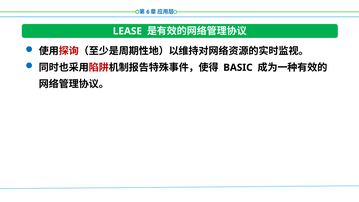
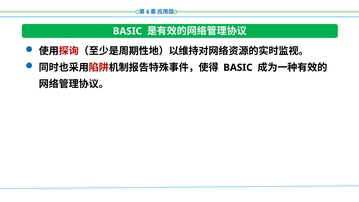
LEASE: LEASE -> BASIC (127, 31)
